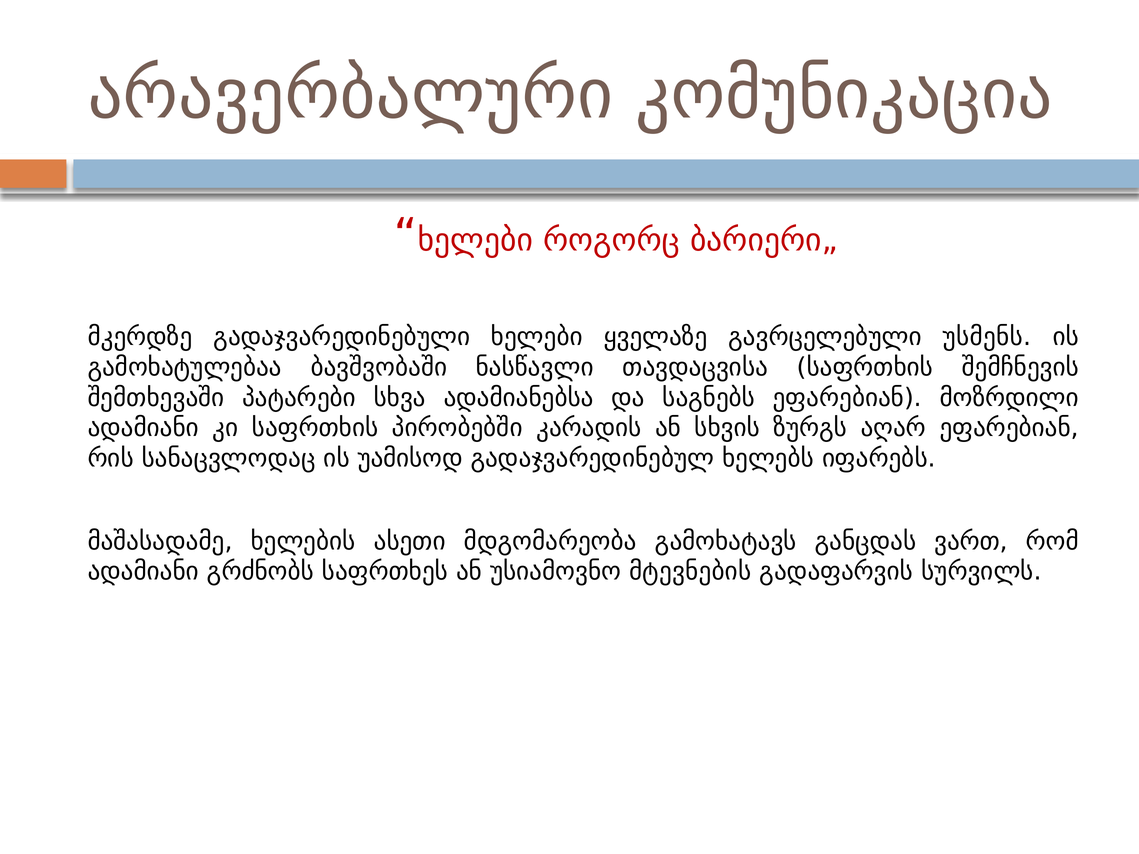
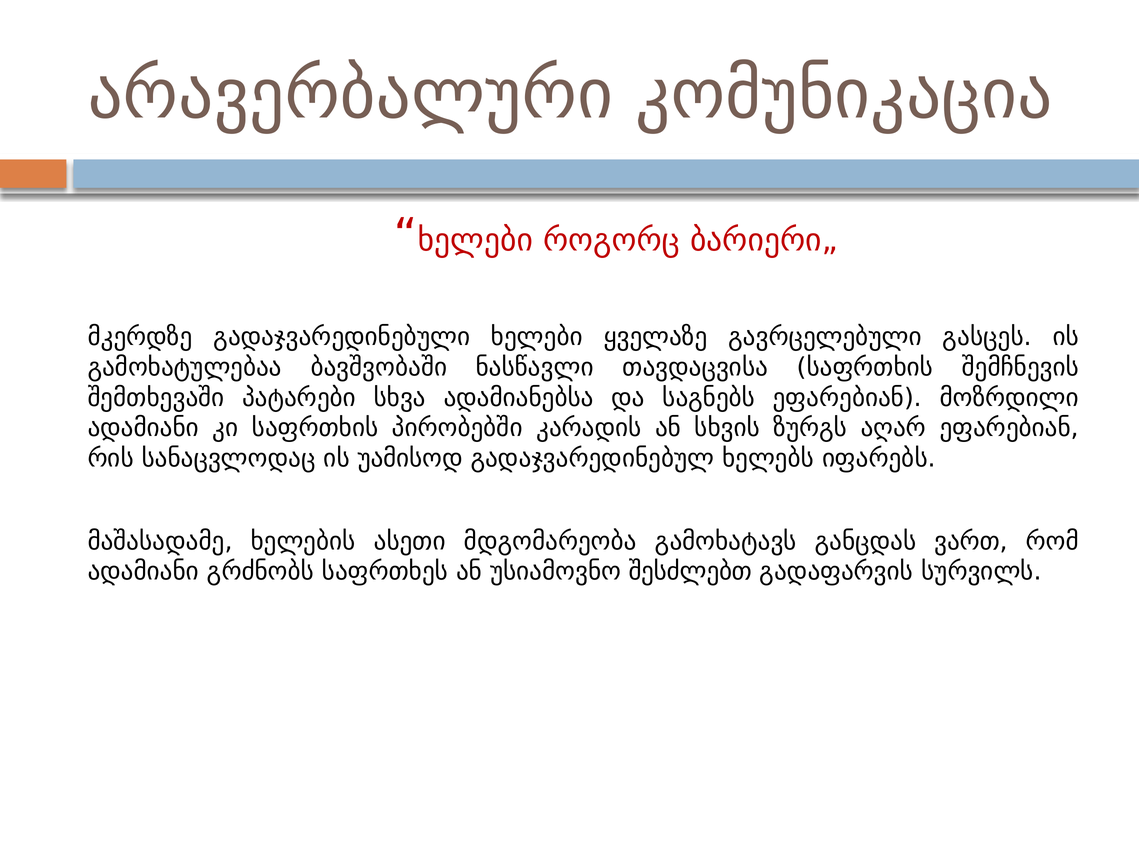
უსმენს: უსმენს -> გასცეს (987, 337)
მტევნების: მტევნების -> შესძლებთ (690, 572)
